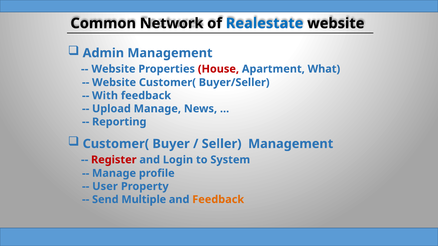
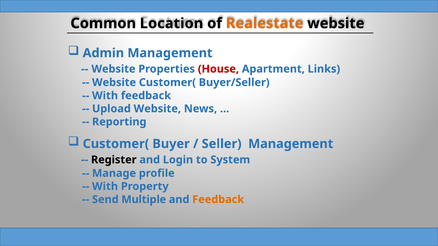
Network: Network -> Location (172, 23)
Realestate colour: blue -> orange (265, 23)
What: What -> Links (324, 69)
Upload Manage: Manage -> Website (157, 109)
Register colour: red -> black (114, 160)
User: User -> With (105, 187)
